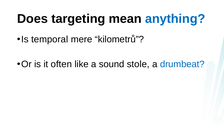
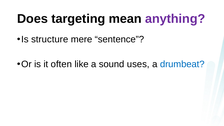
anything colour: blue -> purple (175, 19)
temporal: temporal -> structure (50, 39)
kilometrů: kilometrů -> sentence (119, 39)
stole: stole -> uses (138, 64)
